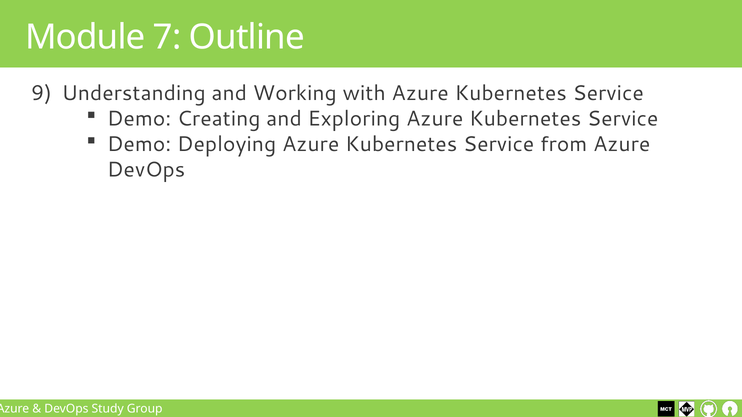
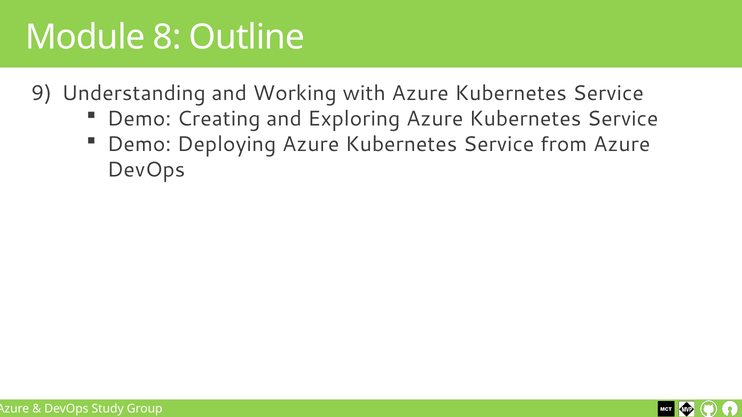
7: 7 -> 8 (167, 37)
